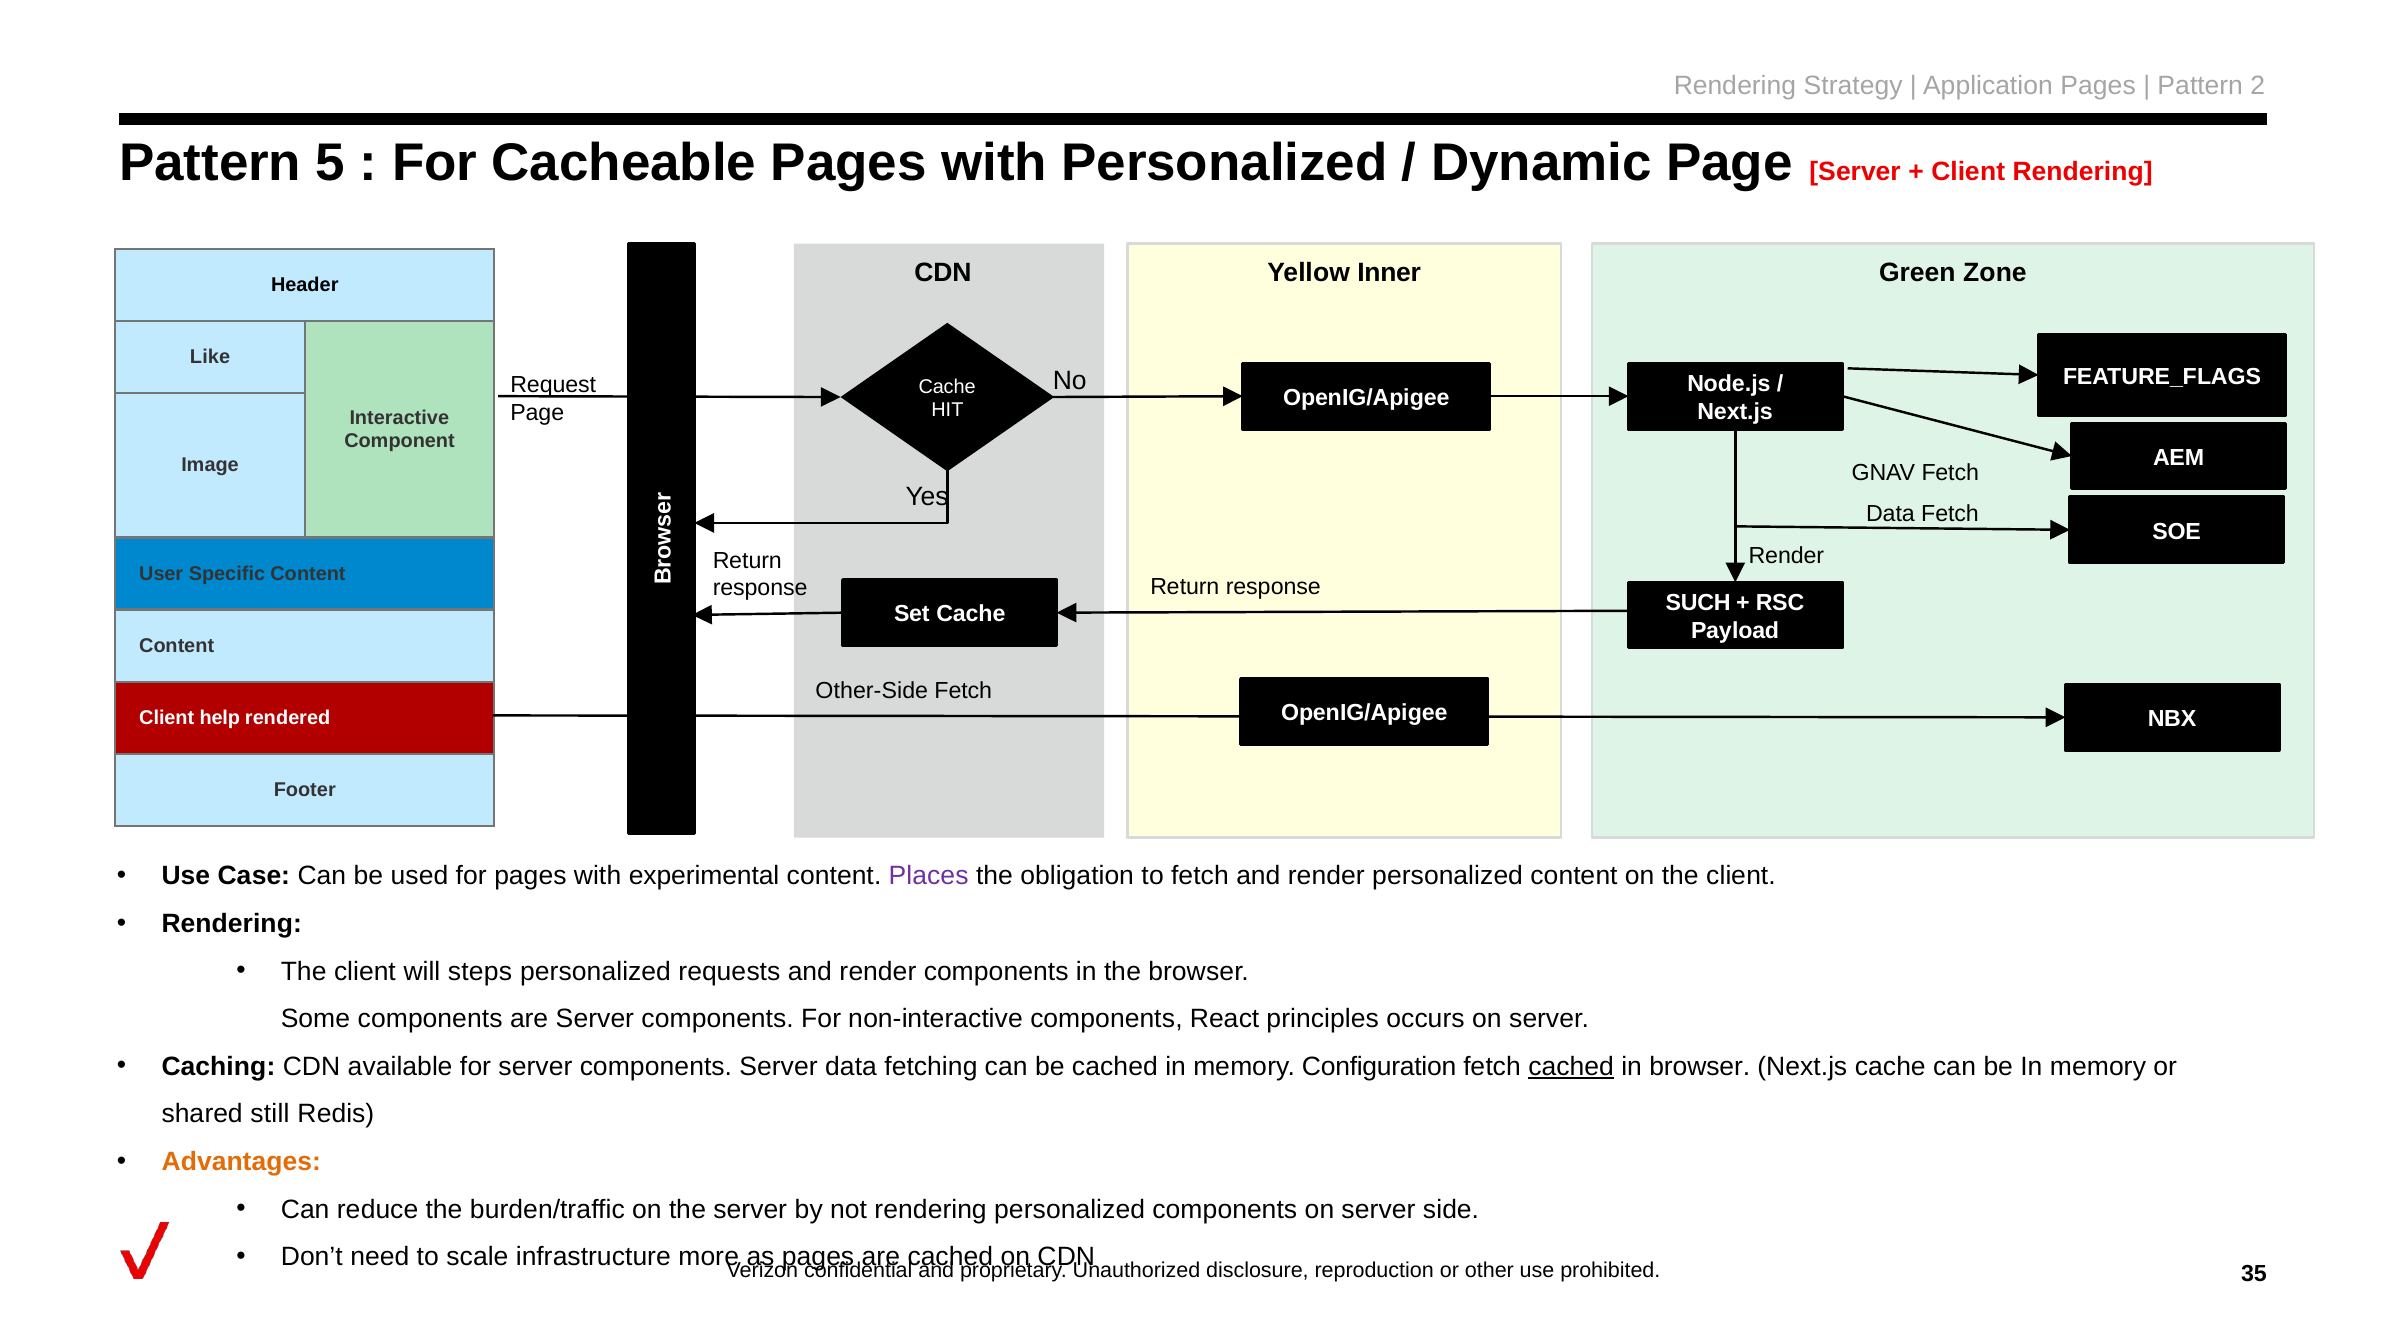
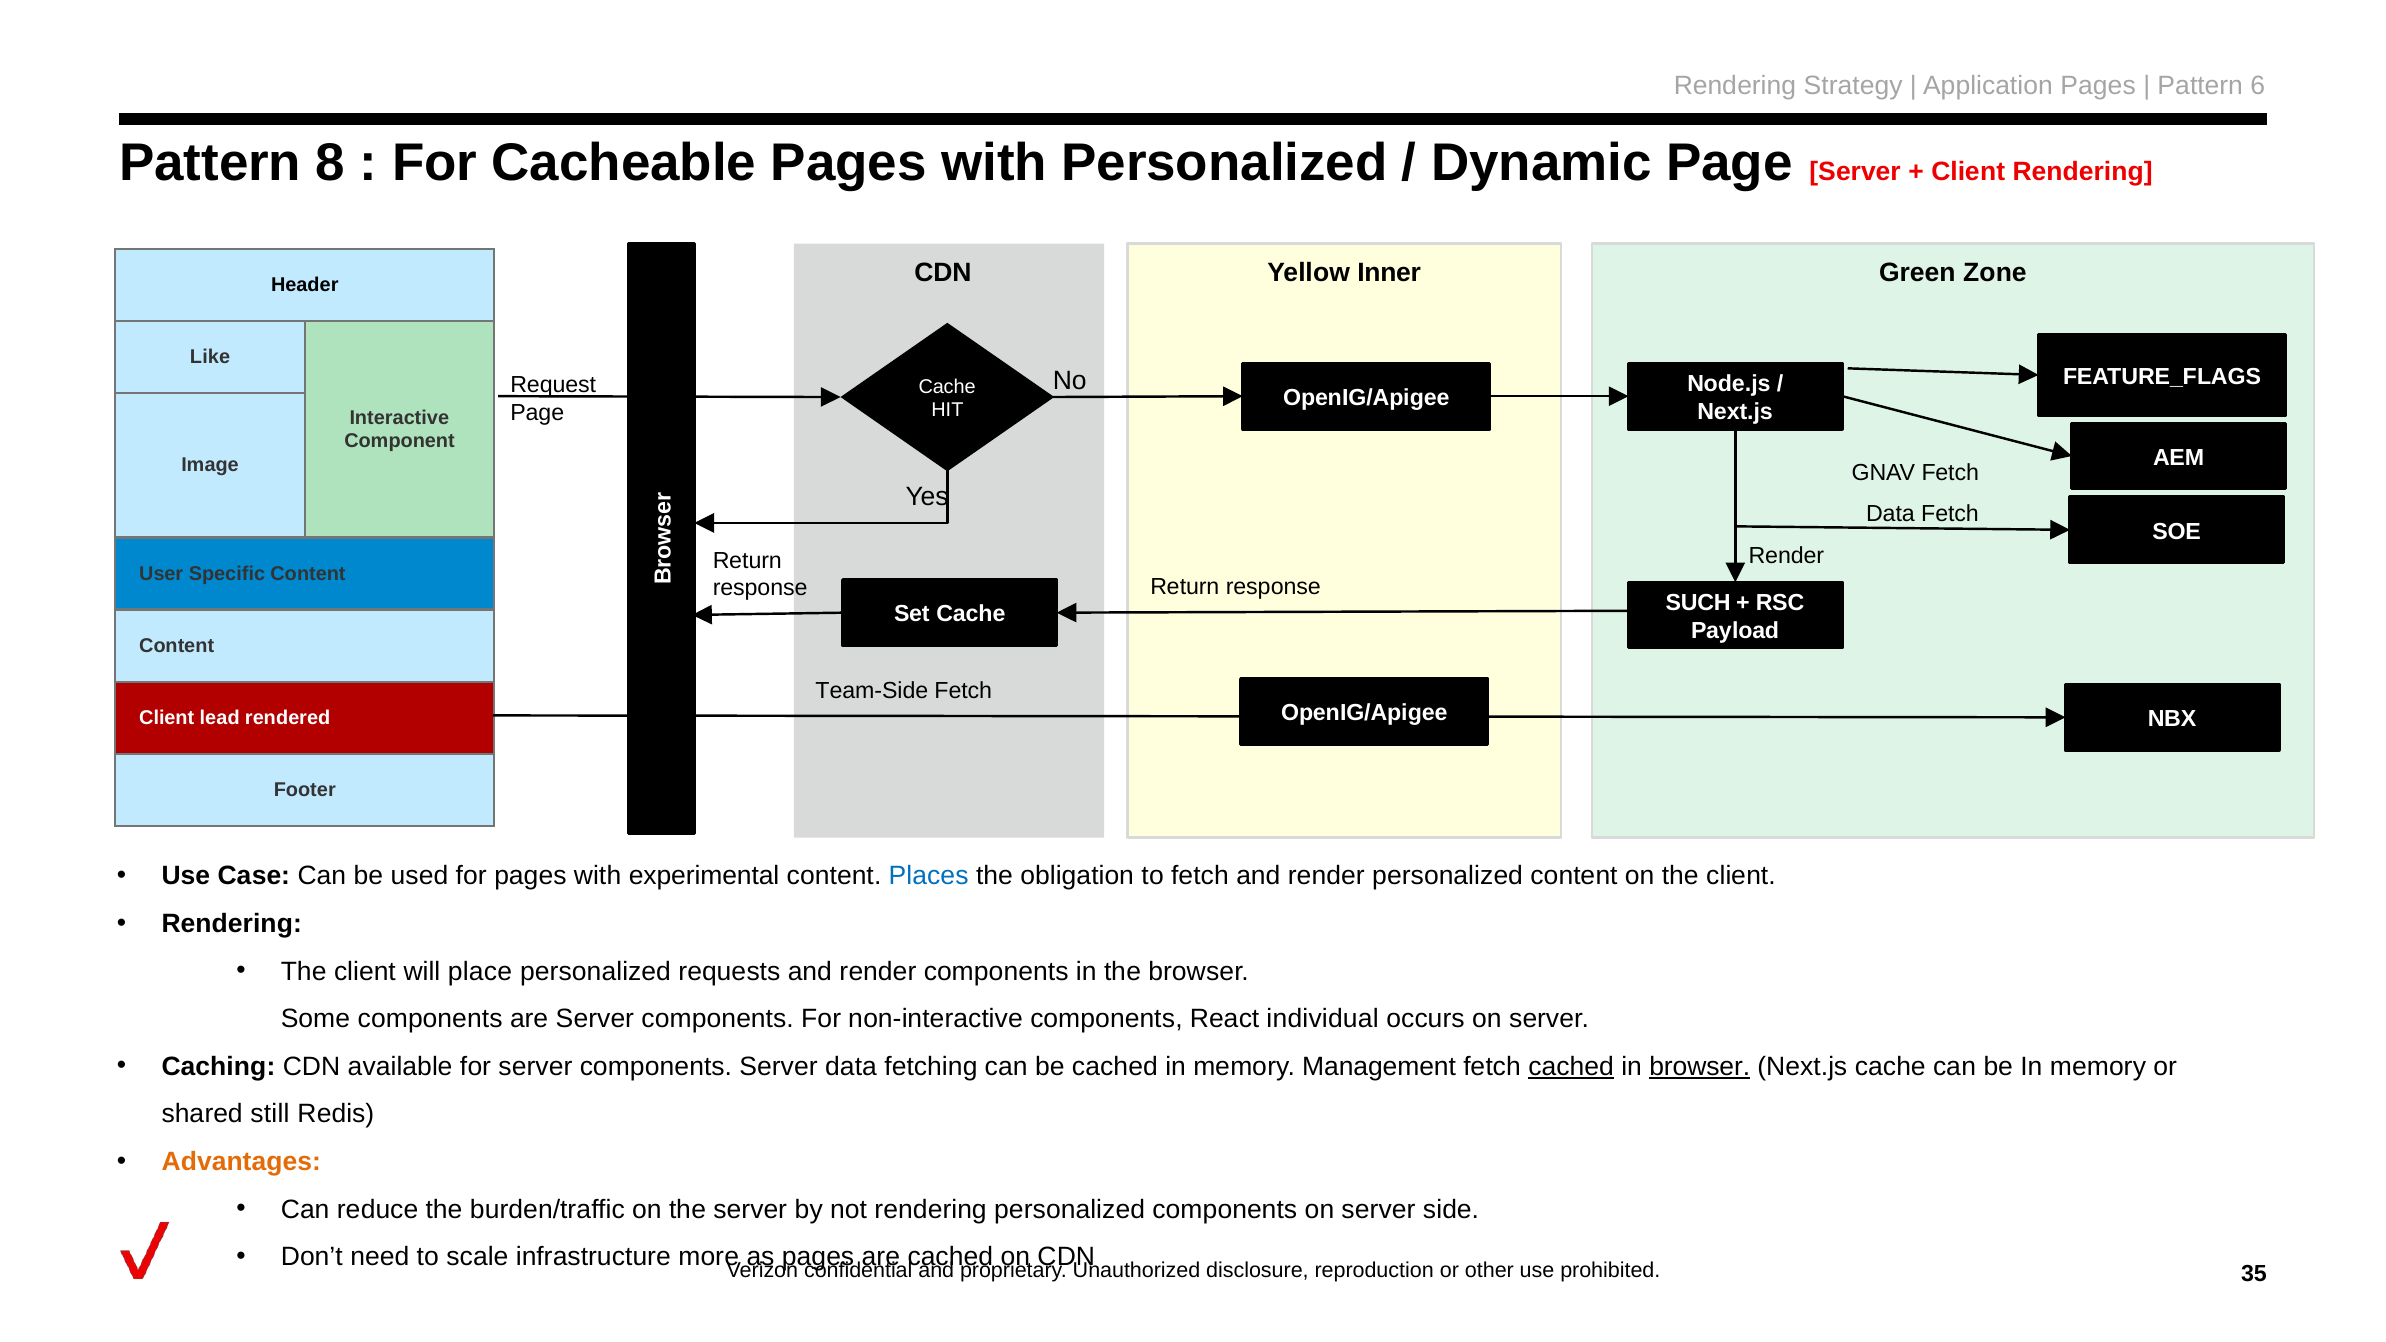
2: 2 -> 6 (2258, 86)
5: 5 -> 8 (331, 163)
Other-Side: Other-Side -> Team-Side (872, 691)
help: help -> lead (220, 718)
Places colour: purple -> blue (929, 876)
steps: steps -> place (480, 971)
principles: principles -> individual (1323, 1019)
Configuration: Configuration -> Management (1379, 1067)
browser underline: none -> present (1700, 1067)
